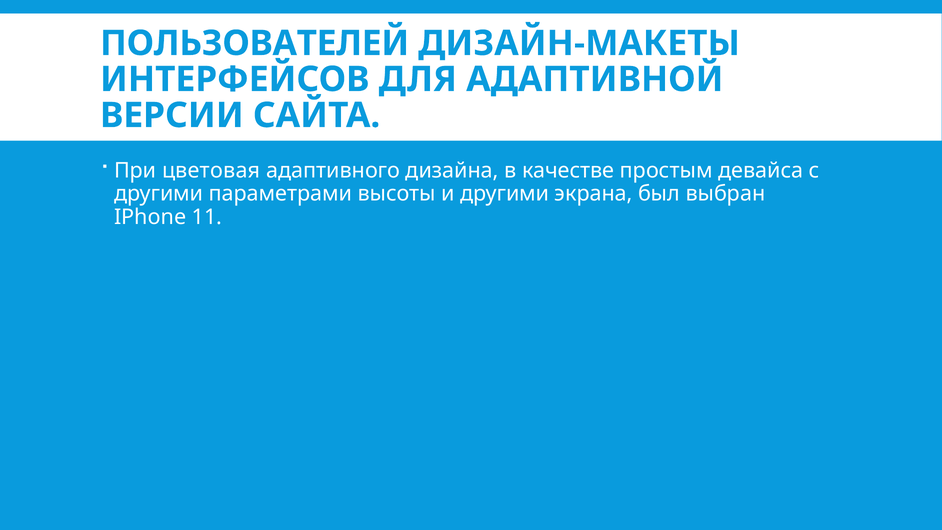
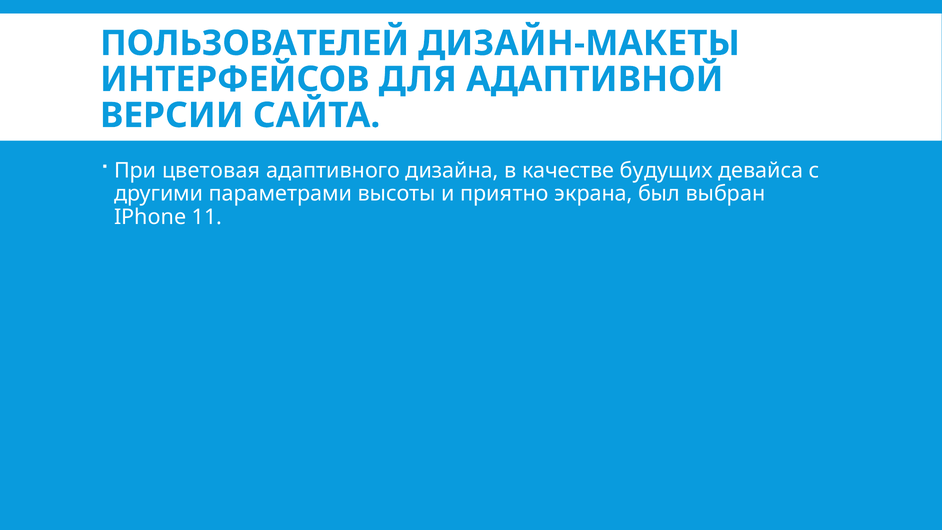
простым: простым -> будущих (666, 170)
и другими: другими -> приятно (504, 194)
